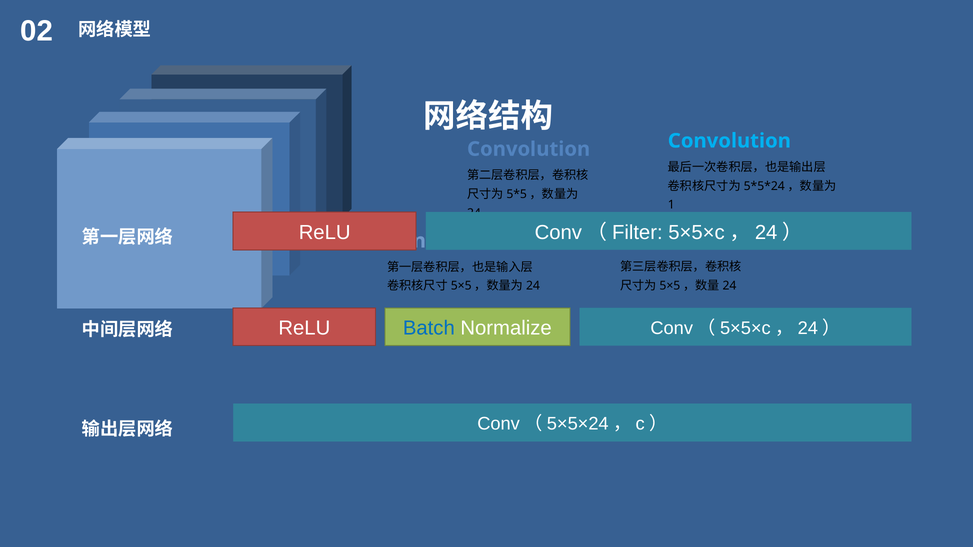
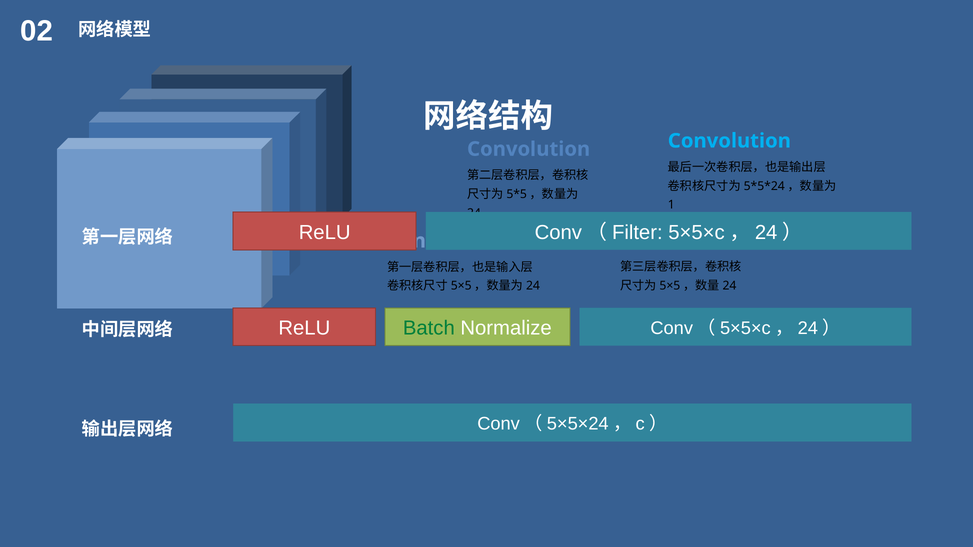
Batch colour: blue -> green (429, 328)
